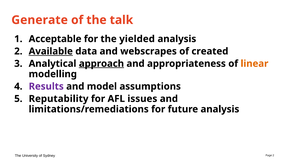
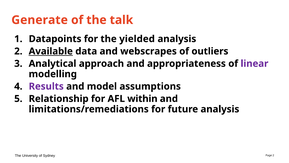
Acceptable: Acceptable -> Datapoints (55, 39)
created: created -> outliers (210, 51)
approach underline: present -> none (101, 63)
linear colour: orange -> purple (254, 63)
Reputability: Reputability -> Relationship (59, 98)
issues: issues -> within (142, 98)
